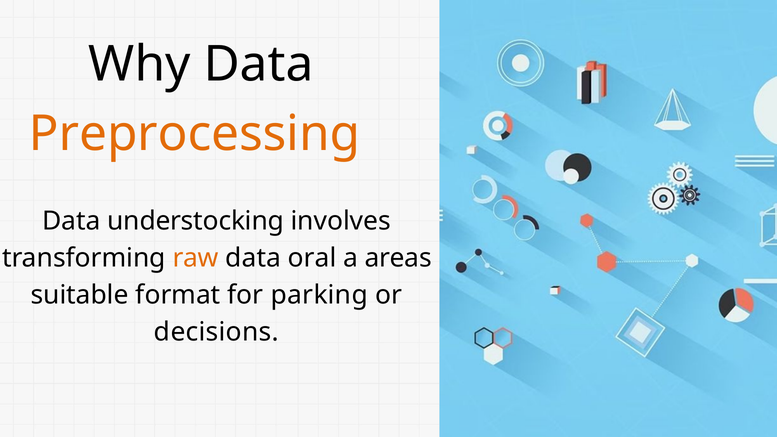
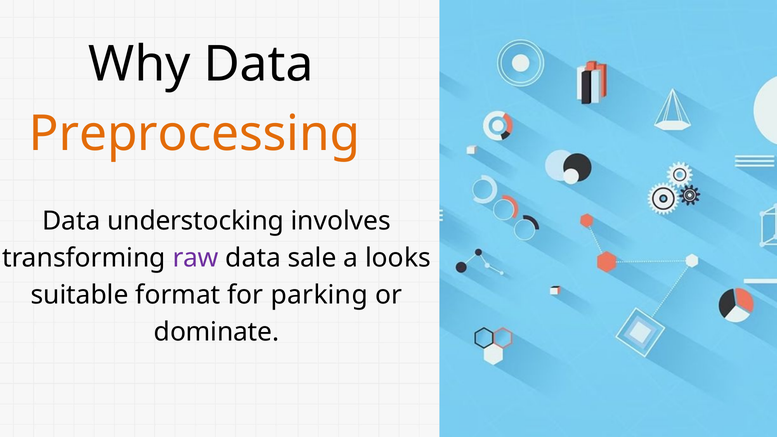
raw colour: orange -> purple (196, 258)
oral: oral -> sale (312, 258)
areas: areas -> looks (398, 258)
decisions: decisions -> dominate (217, 332)
